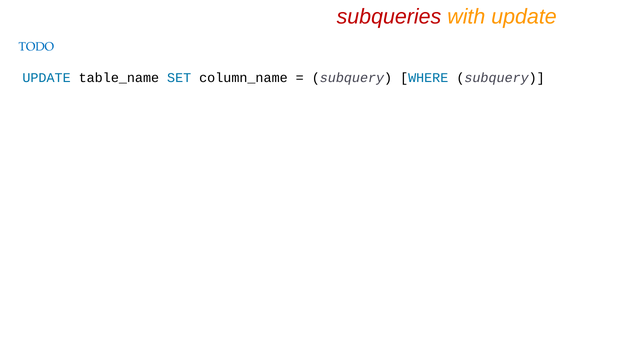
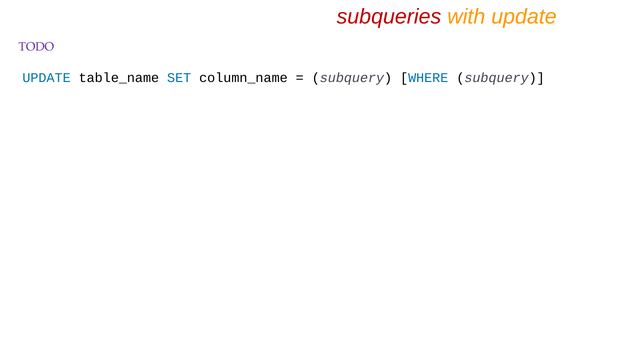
TODO colour: blue -> purple (36, 47)
